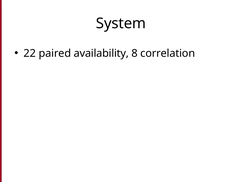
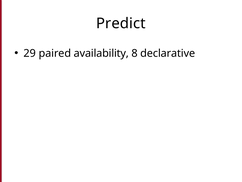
System: System -> Predict (121, 23)
22: 22 -> 29 (30, 53)
correlation: correlation -> declarative (168, 53)
